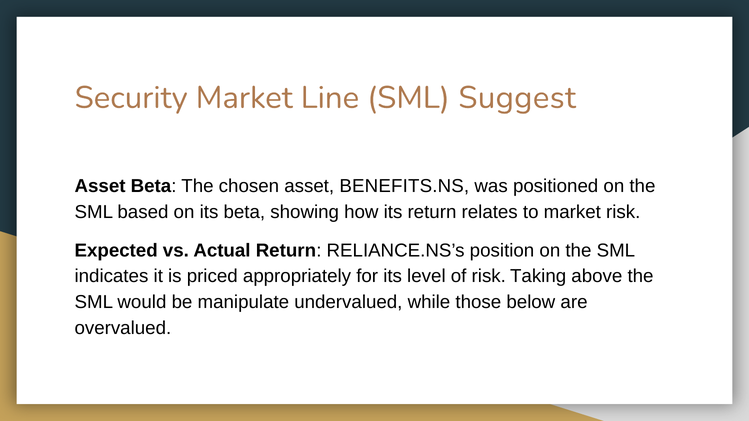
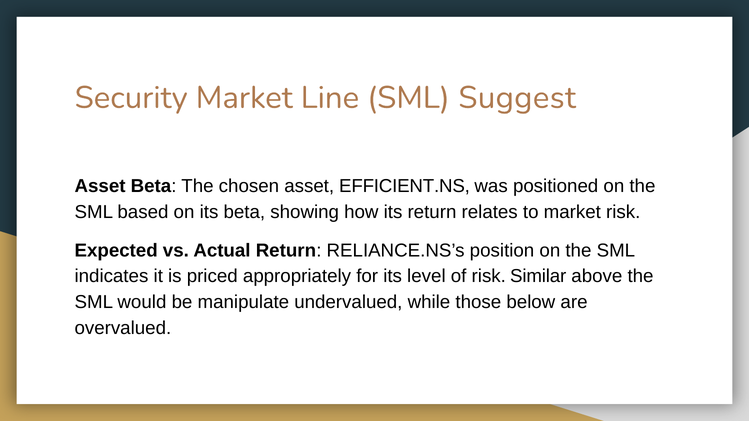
BENEFITS.NS: BENEFITS.NS -> EFFICIENT.NS (404, 186)
Taking: Taking -> Similar (538, 276)
